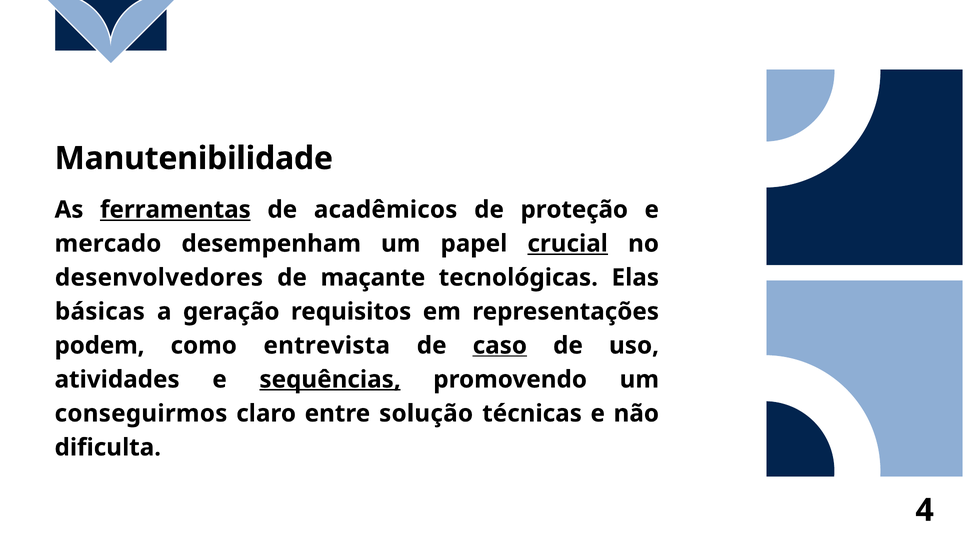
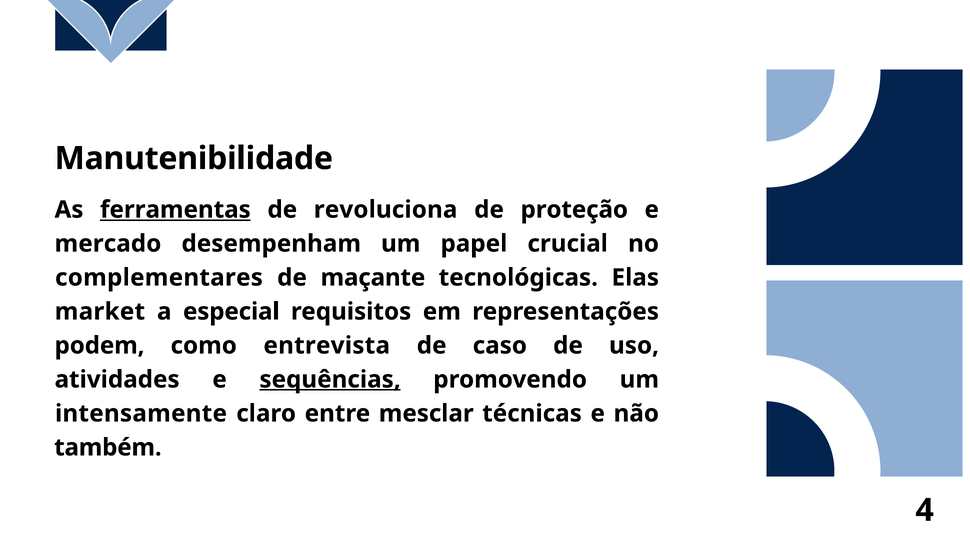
acadêmicos: acadêmicos -> revoluciona (386, 210)
crucial underline: present -> none (568, 243)
desenvolvedores: desenvolvedores -> complementares (159, 277)
básicas: básicas -> market (100, 311)
geração: geração -> especial (231, 311)
caso underline: present -> none (500, 345)
conseguirmos: conseguirmos -> intensamente (141, 413)
solução: solução -> mesclar (426, 413)
dificulta: dificulta -> também (108, 447)
